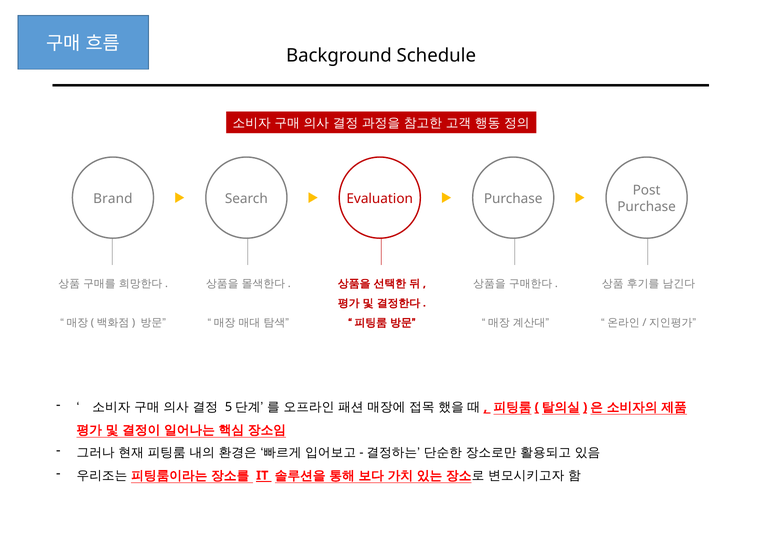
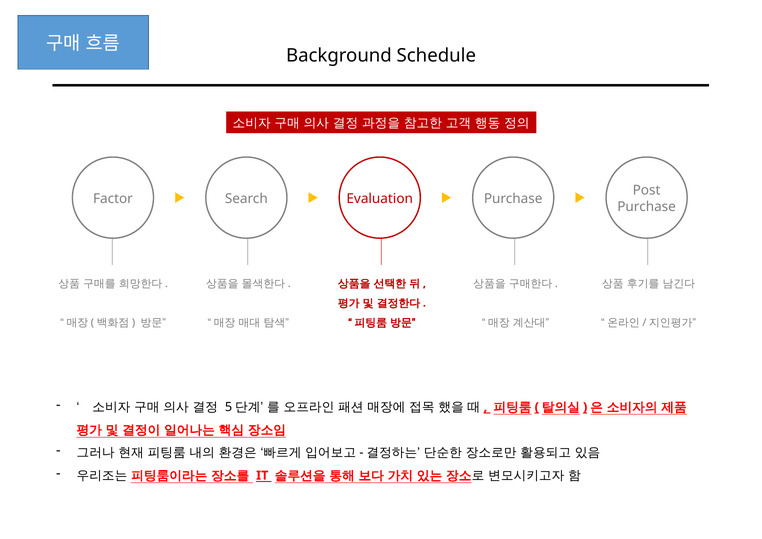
Brand: Brand -> Factor (113, 198)
